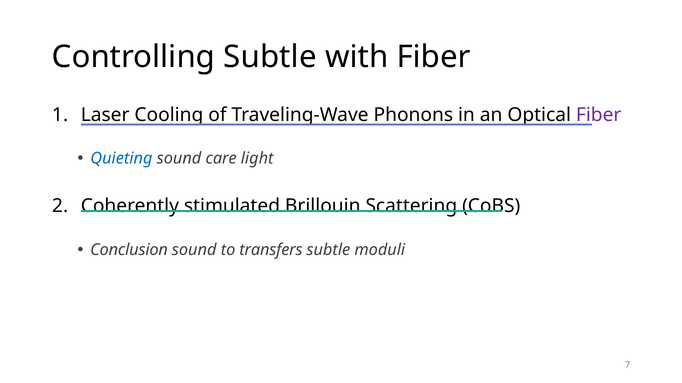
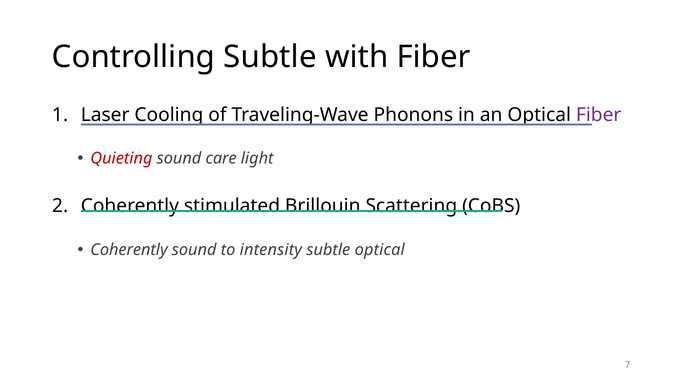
Quieting colour: blue -> red (121, 159)
Conclusion: Conclusion -> Coherently (129, 250)
transfers: transfers -> intensity (271, 250)
subtle moduli: moduli -> optical (380, 250)
